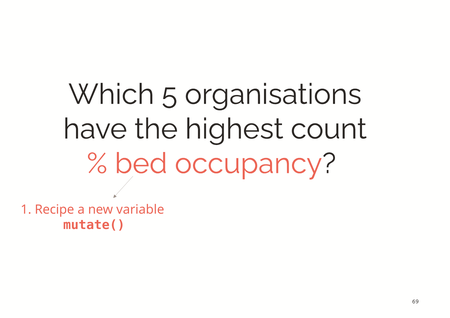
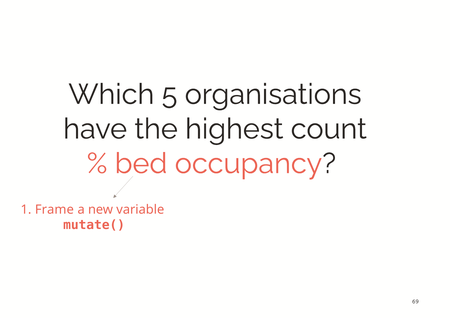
Recipe: Recipe -> Frame (54, 210)
